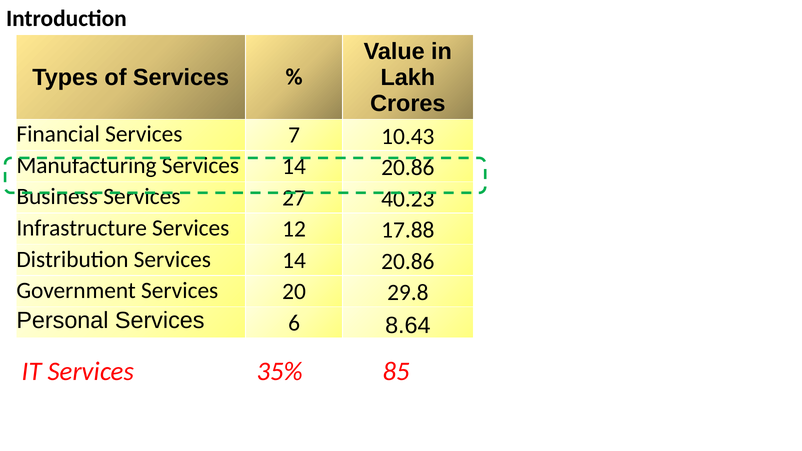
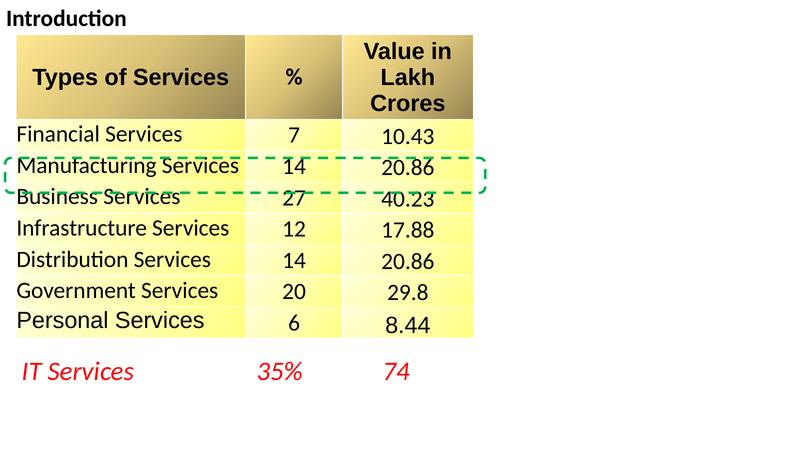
8.64: 8.64 -> 8.44 (408, 326)
85: 85 -> 74 (396, 371)
